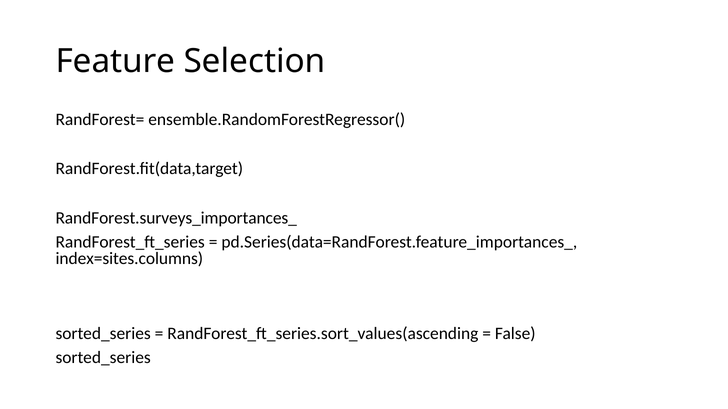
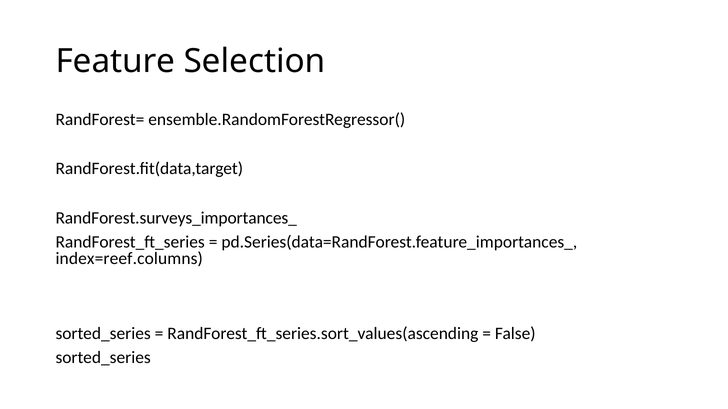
index=sites.columns: index=sites.columns -> index=reef.columns (129, 259)
